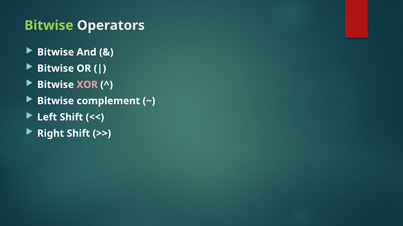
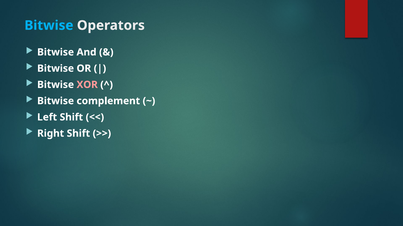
Bitwise colour: light green -> light blue (49, 25)
